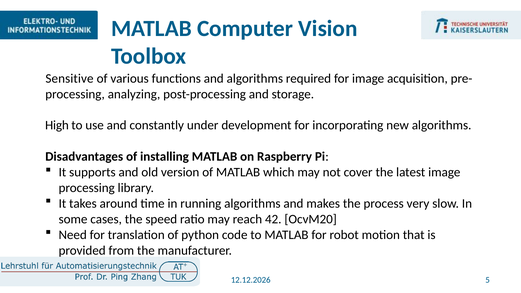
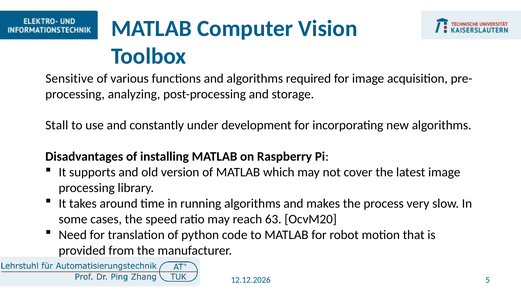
High: High -> Stall (57, 125)
42: 42 -> 63 (273, 219)
